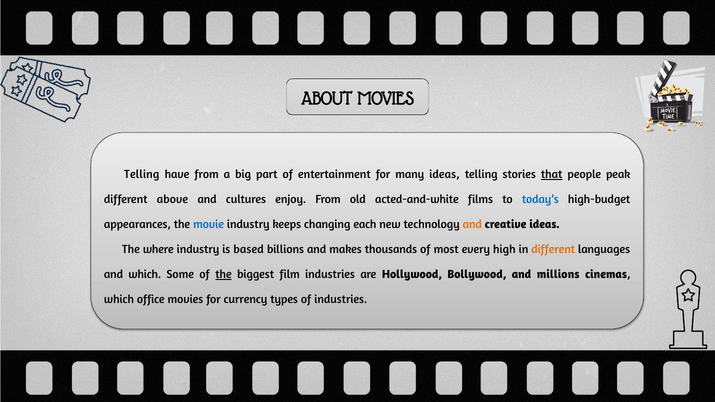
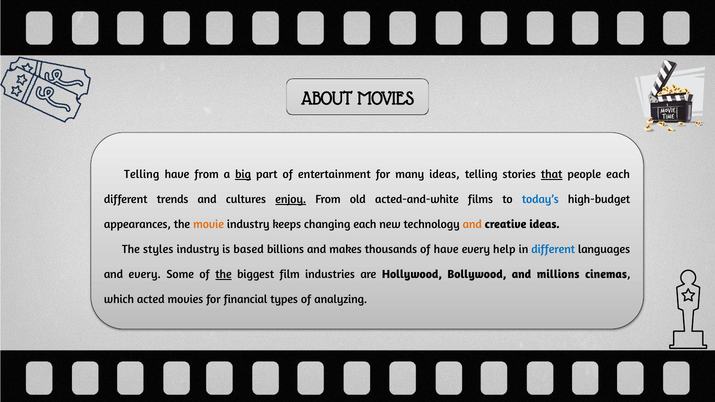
big underline: none -> present (243, 174)
people peak: peak -> each (618, 174)
above: above -> trends (173, 200)
enjoy underline: none -> present (291, 200)
movie colour: blue -> orange (209, 225)
where: where -> styles (158, 250)
of most: most -> have (446, 250)
high: high -> help (504, 250)
different colour: orange -> blue (553, 250)
and which: which -> every (145, 275)
office: office -> acted (151, 300)
currency: currency -> financial (246, 300)
of industries: industries -> analyzing (341, 300)
